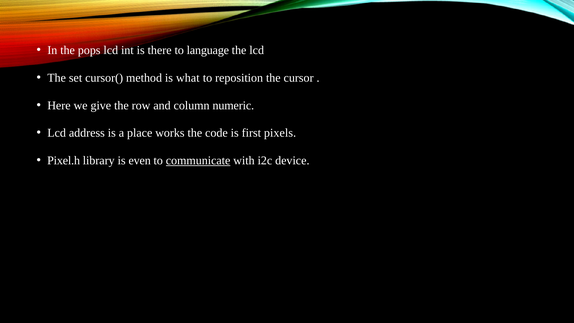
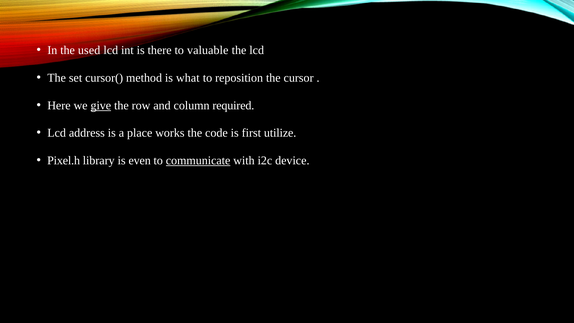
pops: pops -> used (89, 50)
language: language -> valuable (208, 50)
give underline: none -> present (101, 105)
numeric: numeric -> required (233, 105)
pixels: pixels -> utilize (280, 133)
